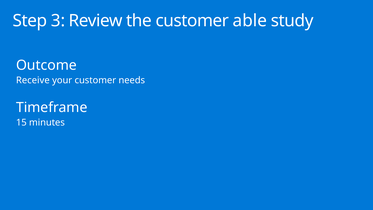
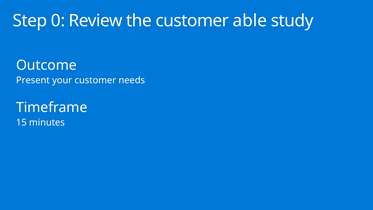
3: 3 -> 0 (58, 21)
Receive: Receive -> Present (33, 80)
